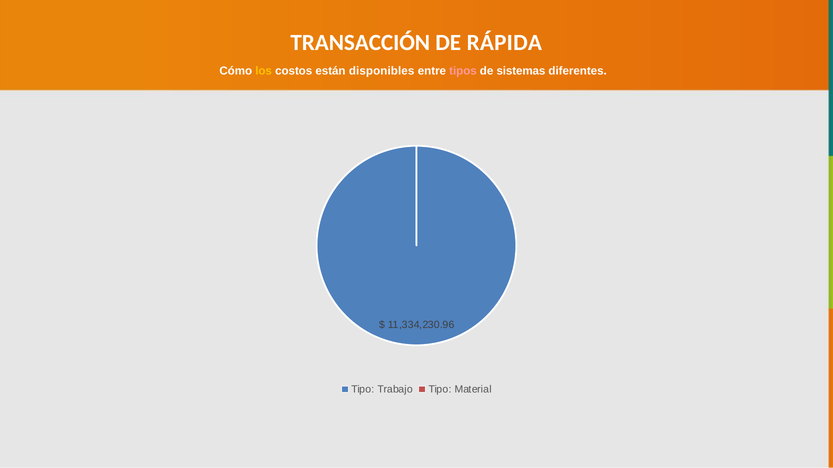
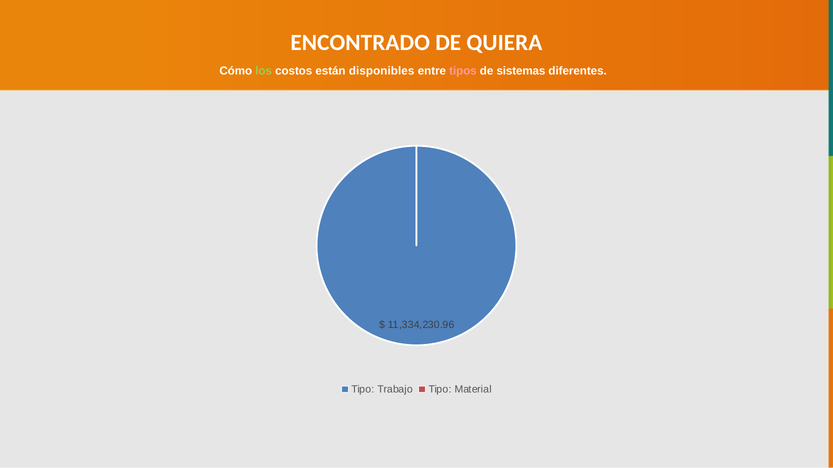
TRANSACCIÓN: TRANSACCIÓN -> ENCONTRADO (360, 43)
RÁPIDA: RÁPIDA -> QUIERA (504, 43)
los colour: yellow -> light green (264, 71)
